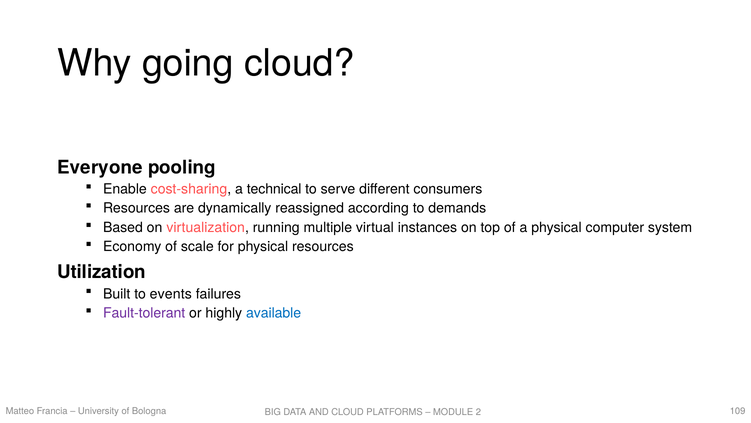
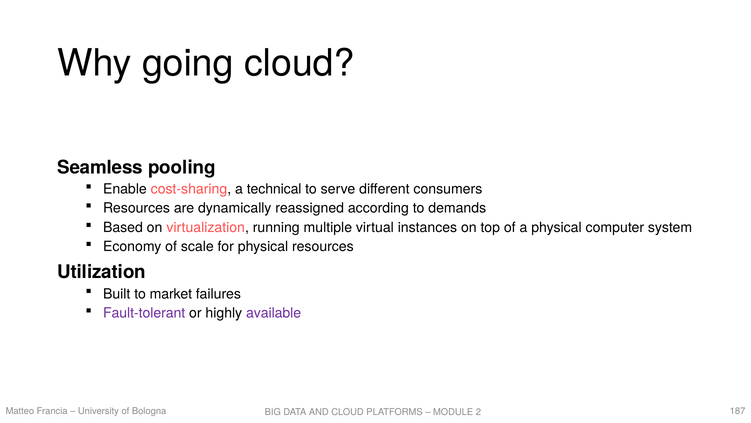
Everyone: Everyone -> Seamless (100, 167)
events: events -> market (171, 293)
available colour: blue -> purple (274, 313)
109: 109 -> 187 (738, 411)
